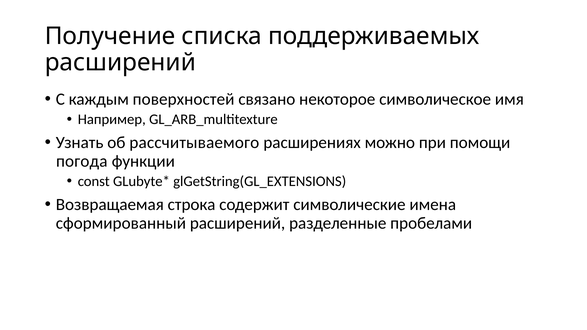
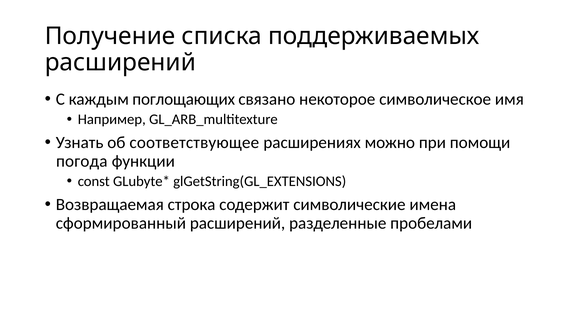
поверхностей: поверхностей -> поглощающих (184, 99)
рассчитываемого: рассчитываемого -> соответствующее (194, 143)
